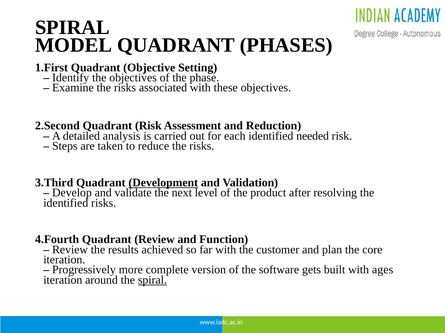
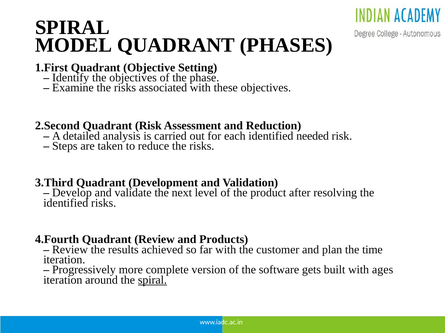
Development underline: present -> none (163, 183)
Function: Function -> Products (224, 240)
core: core -> time (372, 250)
